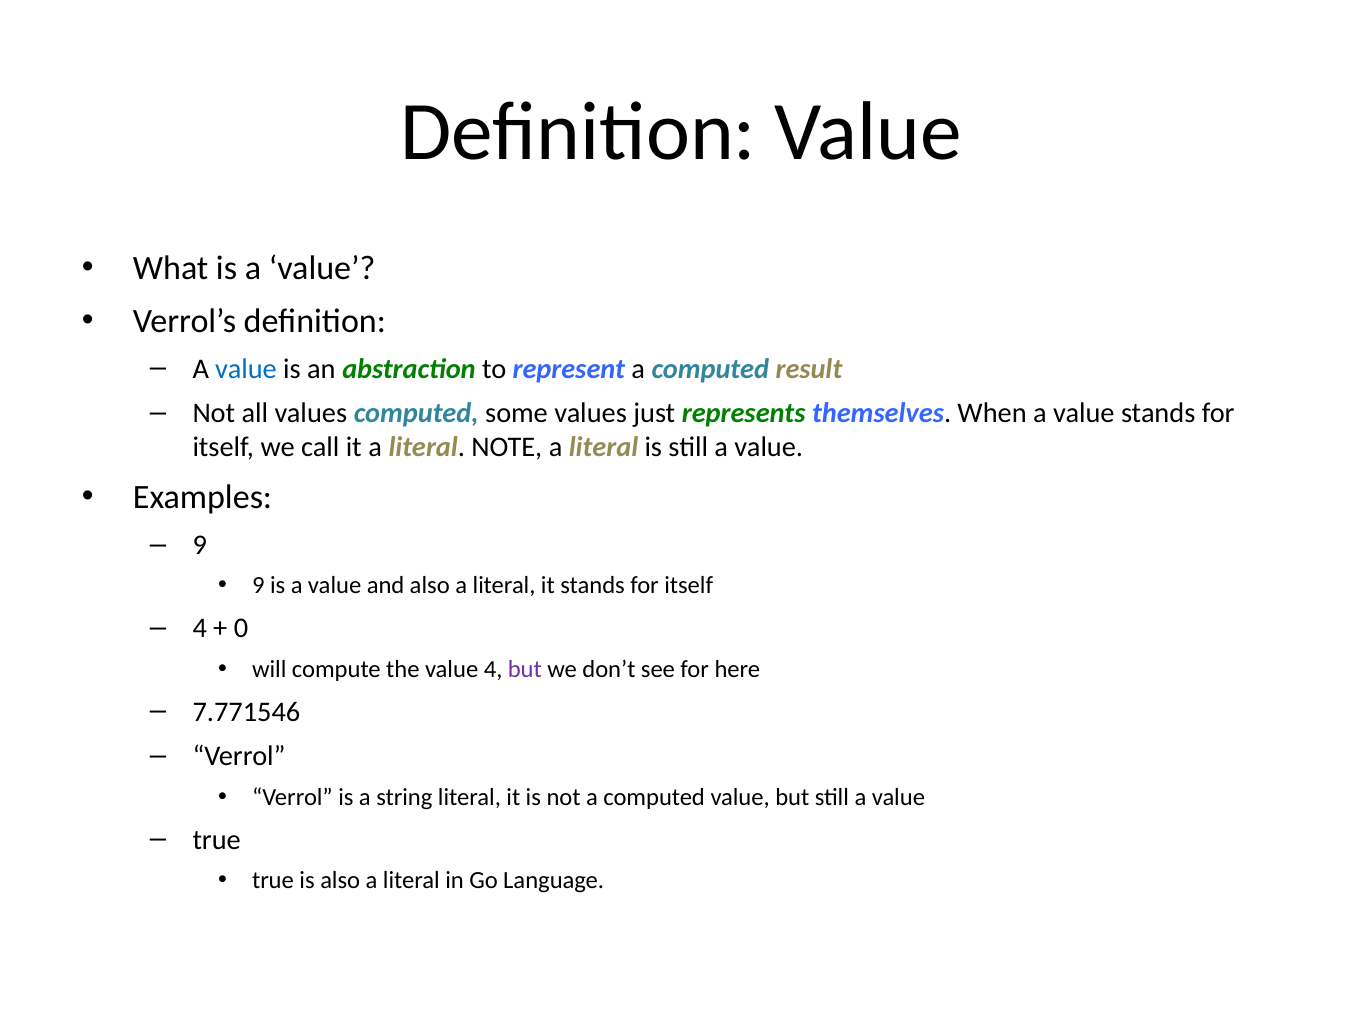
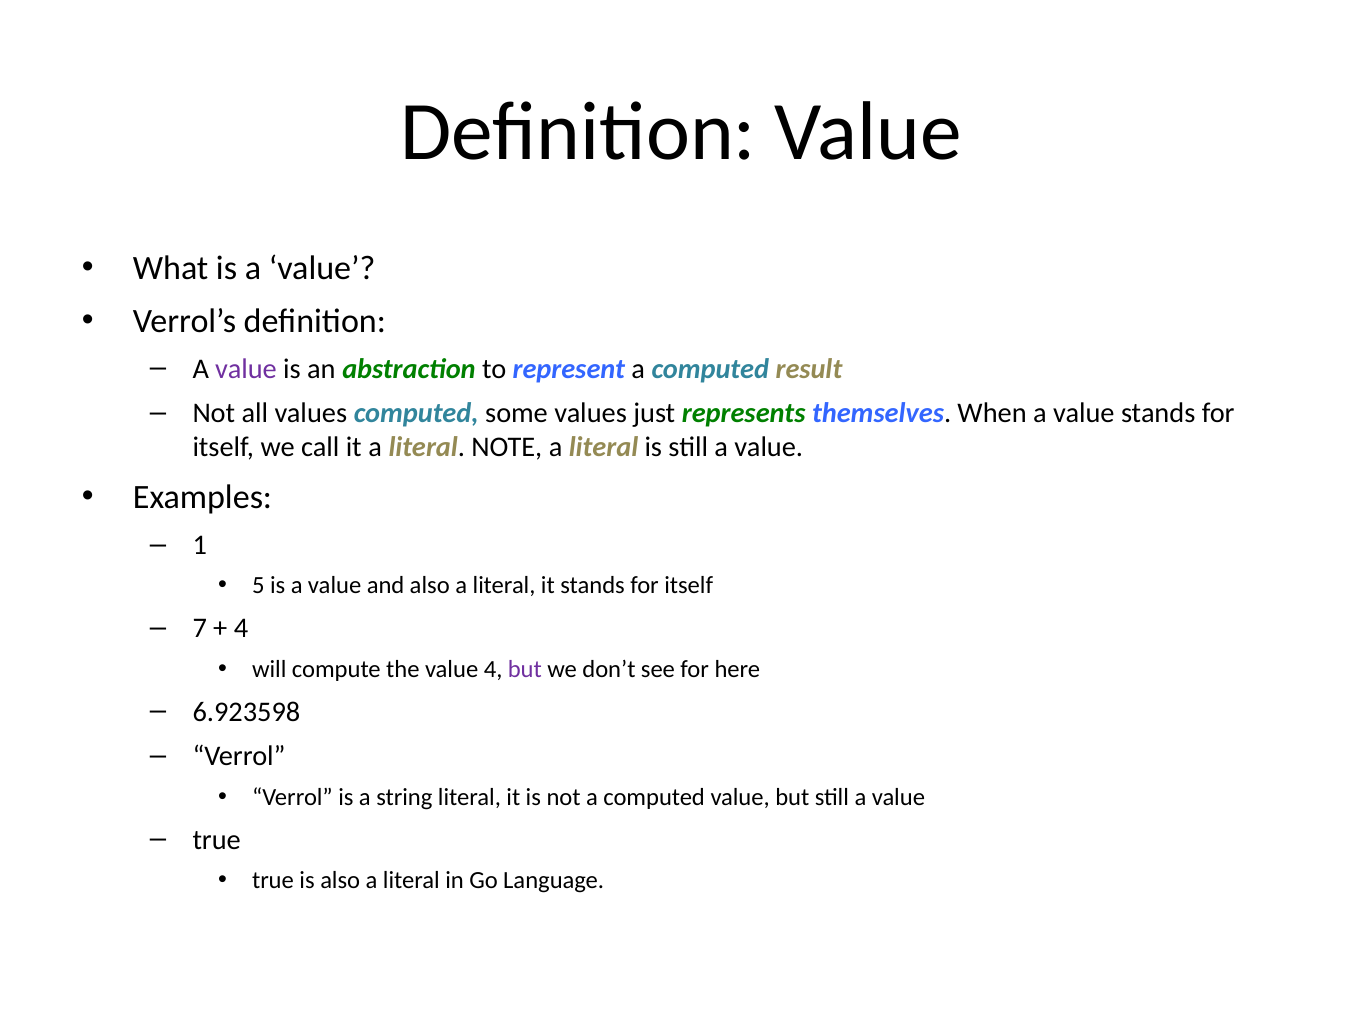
value colour: blue -> purple (246, 369)
9: 9 -> 1 (200, 545)
9: 9 -> 5 (258, 586)
4: 4 -> 7 (200, 629)
0: 0 -> 4 (241, 629)
7.771546: 7.771546 -> 6.923598 (246, 712)
